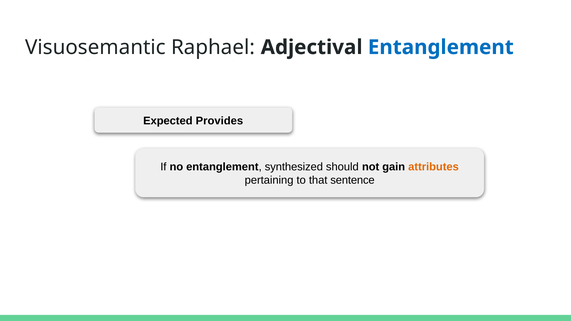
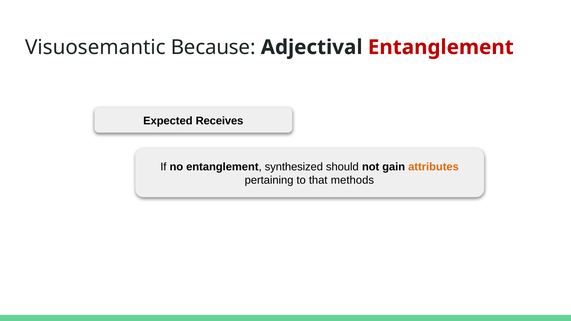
Raphael: Raphael -> Because (213, 47)
Entanglement colour: blue -> red (441, 47)
Provides: Provides -> Receives (220, 121)
sentence: sentence -> methods (352, 180)
